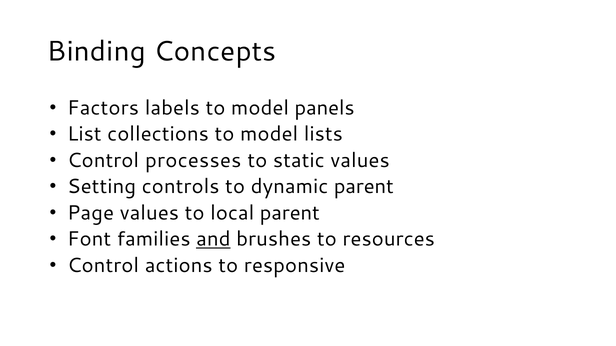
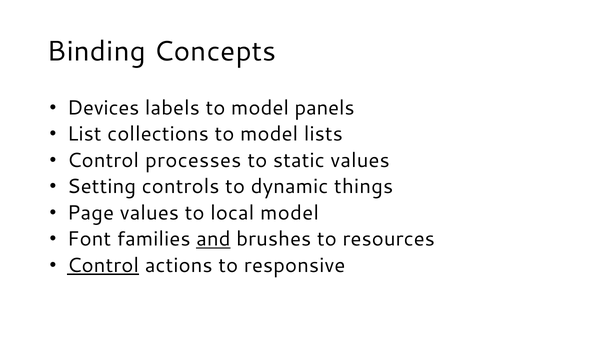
Factors: Factors -> Devices (103, 108)
dynamic parent: parent -> things (364, 187)
local parent: parent -> model (290, 213)
Control underline: none -> present (103, 266)
